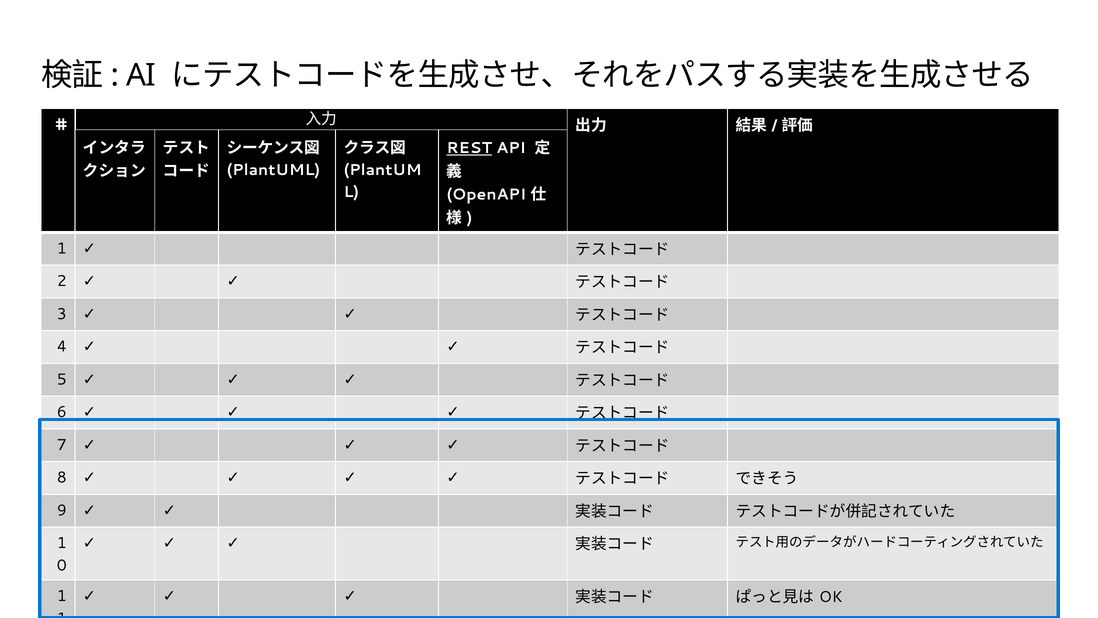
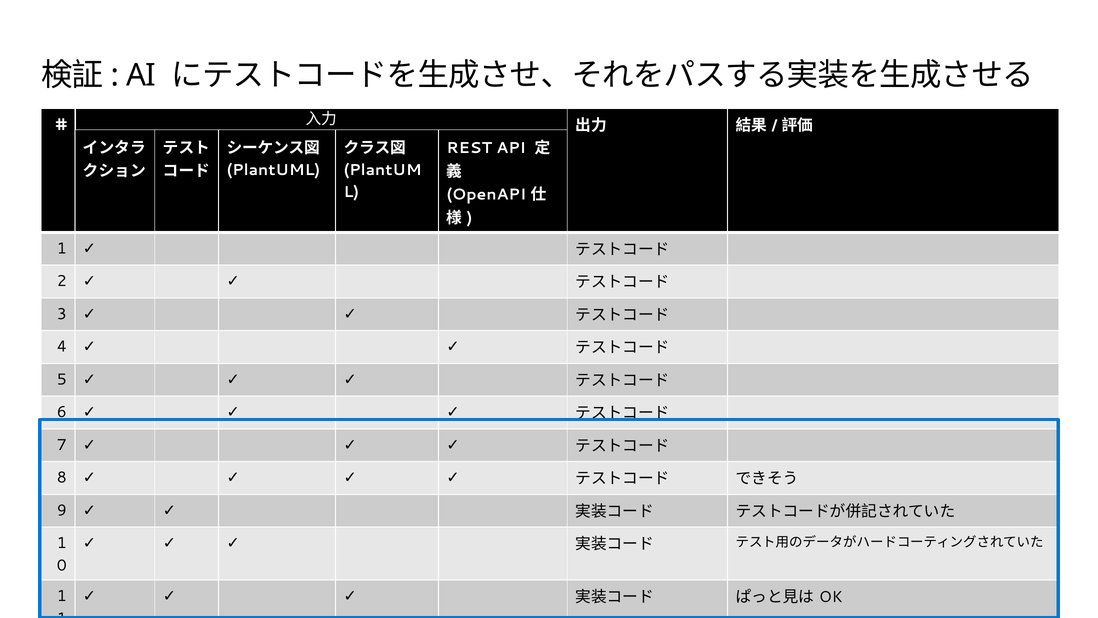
REST underline: present -> none (469, 148)
